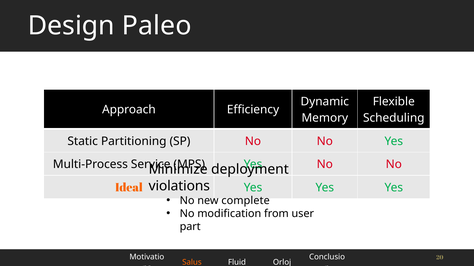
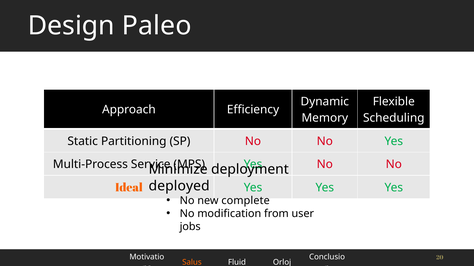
violations: violations -> deployed (179, 186)
part: part -> jobs (190, 227)
